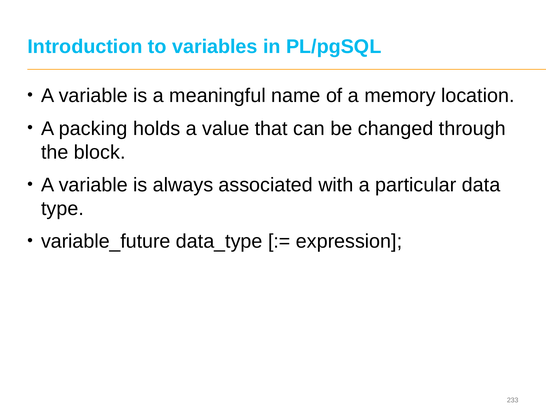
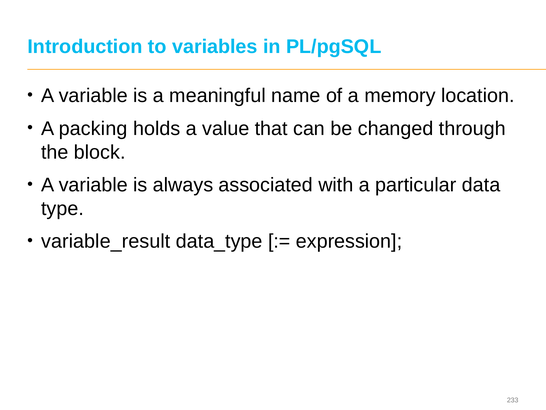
variable_future: variable_future -> variable_result (106, 241)
